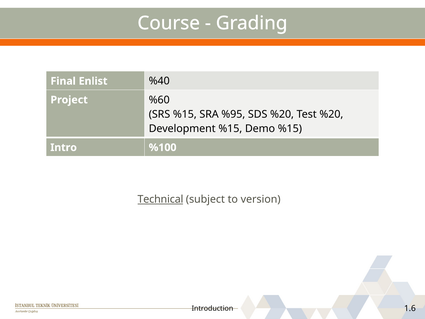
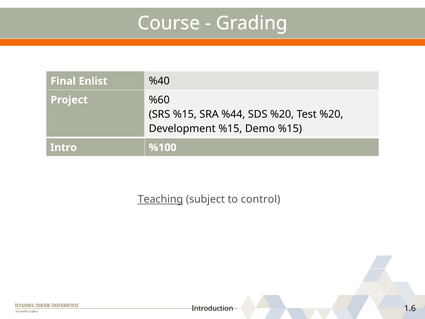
%95: %95 -> %44 (233, 114)
Technical: Technical -> Teaching (160, 199)
version: version -> control (261, 199)
